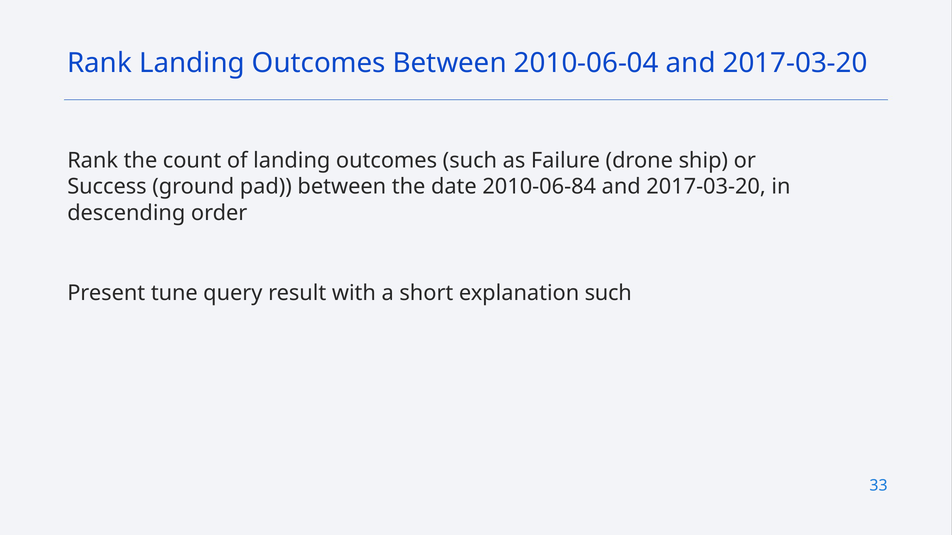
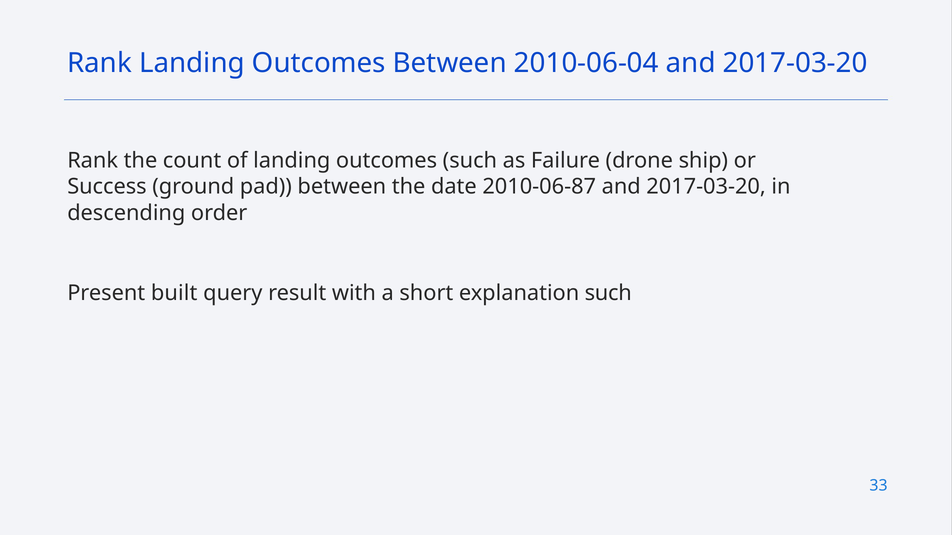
2010-06-84: 2010-06-84 -> 2010-06-87 (539, 187)
tune: tune -> built (174, 293)
